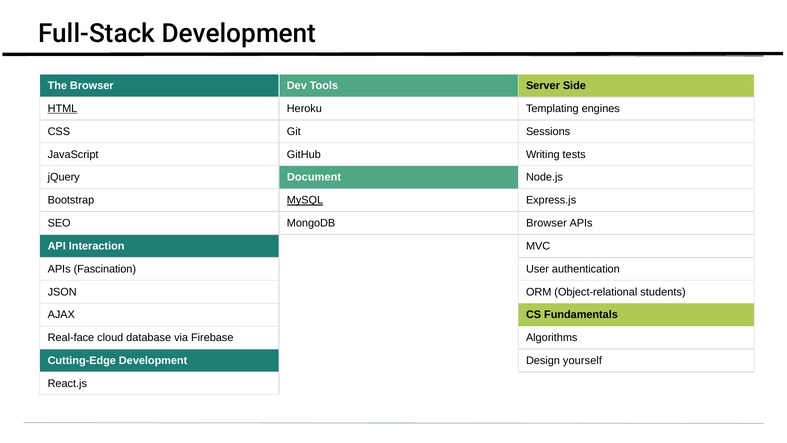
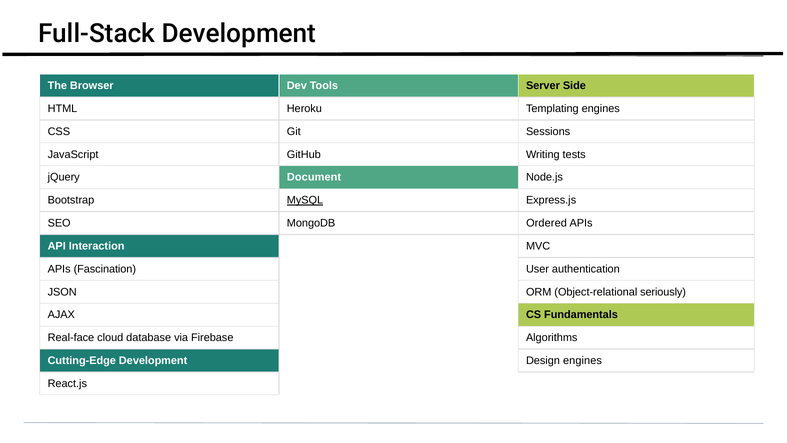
HTML underline: present -> none (62, 109)
MongoDB Browser: Browser -> Ordered (547, 223)
students: students -> seriously (663, 292)
Design yourself: yourself -> engines (582, 360)
